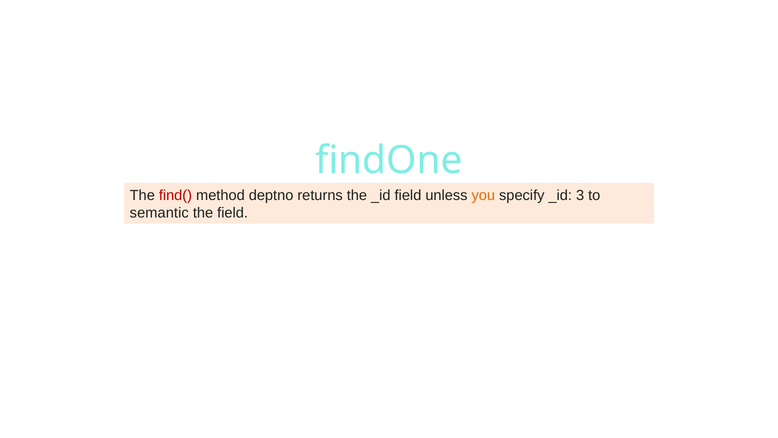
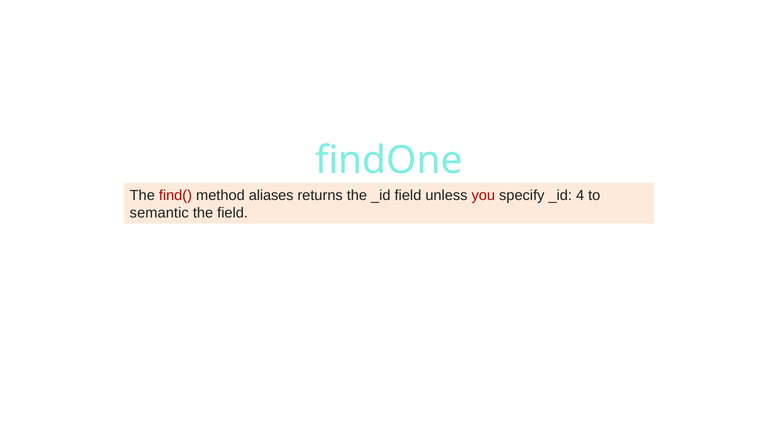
deptno: deptno -> aliases (271, 195)
you colour: orange -> red (483, 195)
3: 3 -> 4 (580, 195)
